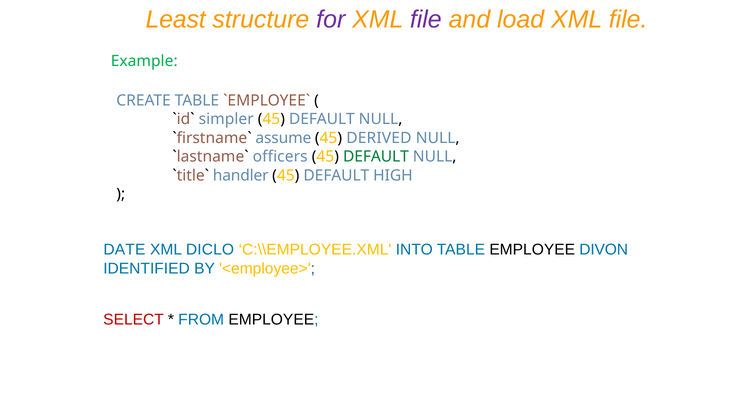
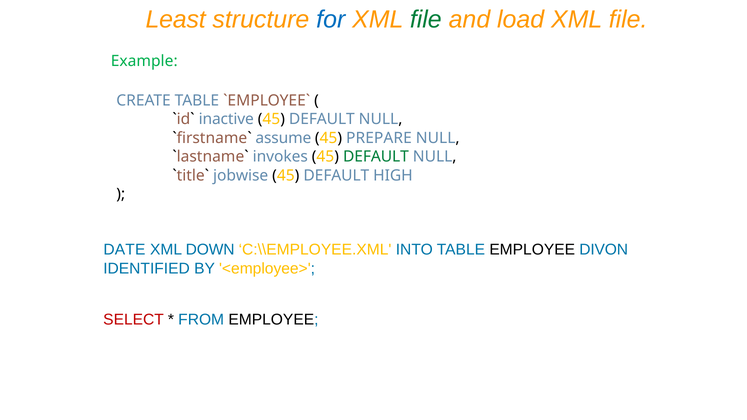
for colour: purple -> blue (331, 19)
file colour: purple -> green (426, 19)
simpler: simpler -> inactive (226, 119)
DERIVED: DERIVED -> PREPARE (379, 138)
officers: officers -> invokes (280, 157)
handler: handler -> jobwise (241, 175)
DICLO: DICLO -> DOWN (210, 250)
